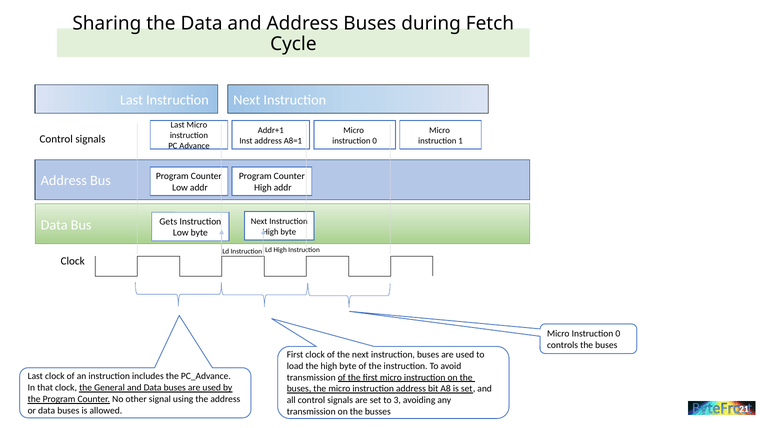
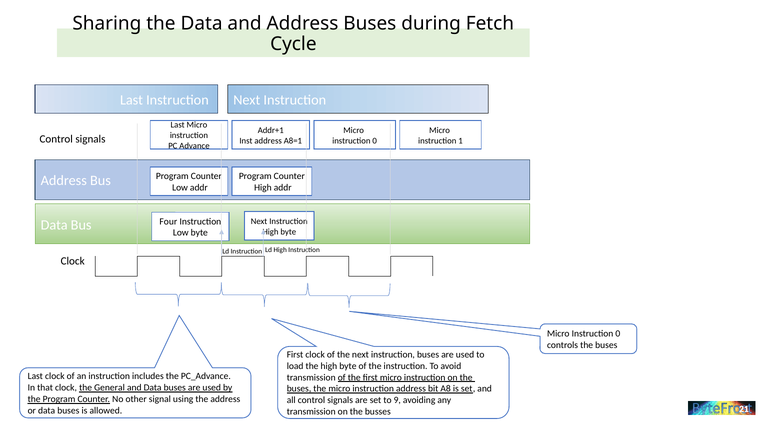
Gets: Gets -> Four (168, 221)
3: 3 -> 9 (397, 400)
